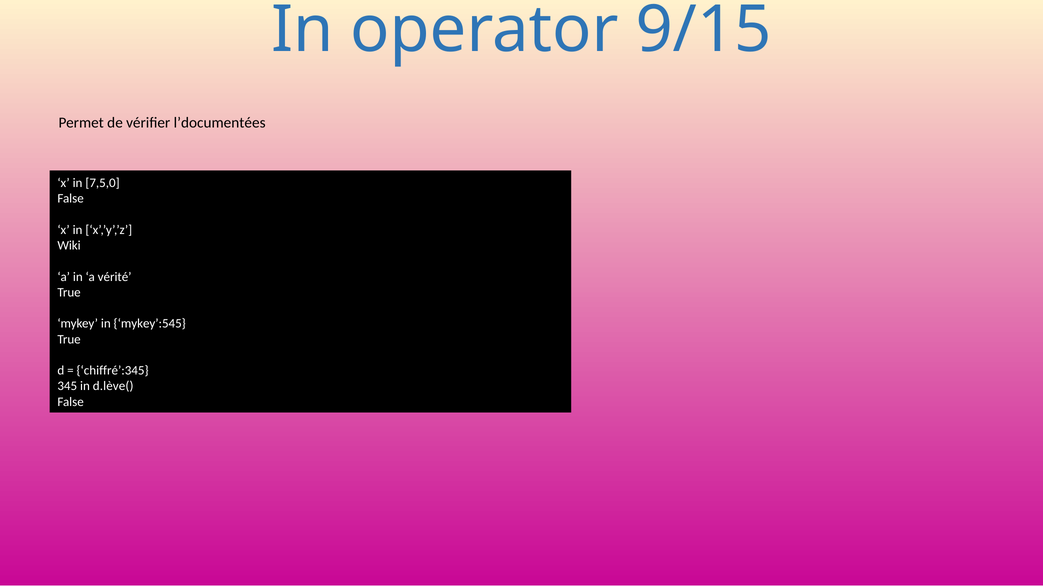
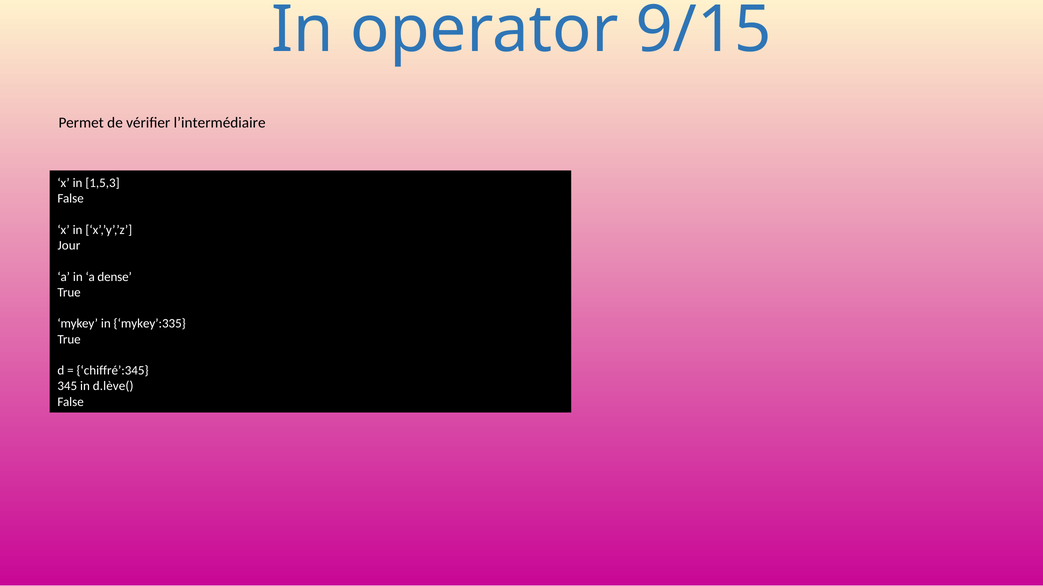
l’documentées: l’documentées -> l’intermédiaire (220, 123)
7,5,0: 7,5,0 -> 1,5,3 (103, 183)
Wiki: Wiki -> Jour (69, 246)
vérité: vérité -> dense (115, 277)
mykey’:545: mykey’:545 -> mykey’:335 (150, 324)
